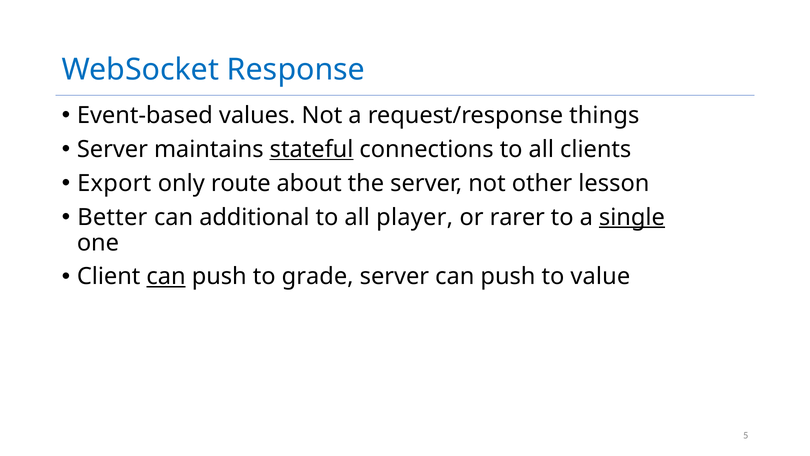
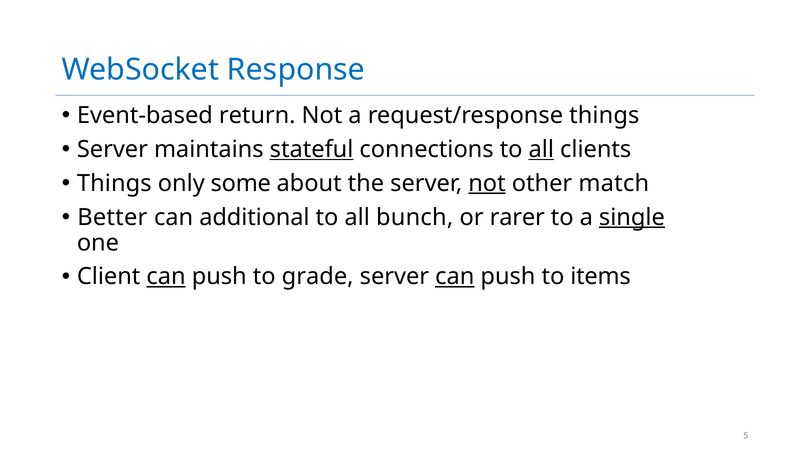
values: values -> return (257, 115)
all underline: none -> present (541, 149)
Export: Export -> Things (114, 183)
route: route -> some (241, 183)
not underline: none -> present (487, 183)
lesson: lesson -> match (614, 183)
player: player -> bunch (415, 217)
can underline: none -> present (455, 276)
value: value -> items (601, 276)
